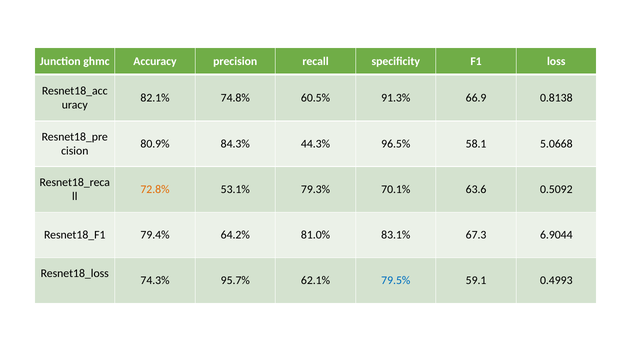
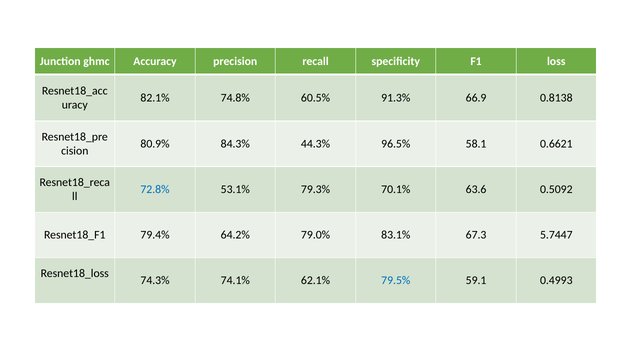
5.0668: 5.0668 -> 0.6621 (556, 144)
72.8% colour: orange -> blue (155, 189)
81.0%: 81.0% -> 79.0% (316, 235)
6.9044: 6.9044 -> 5.7447 (556, 235)
95.7%: 95.7% -> 74.1% (235, 281)
